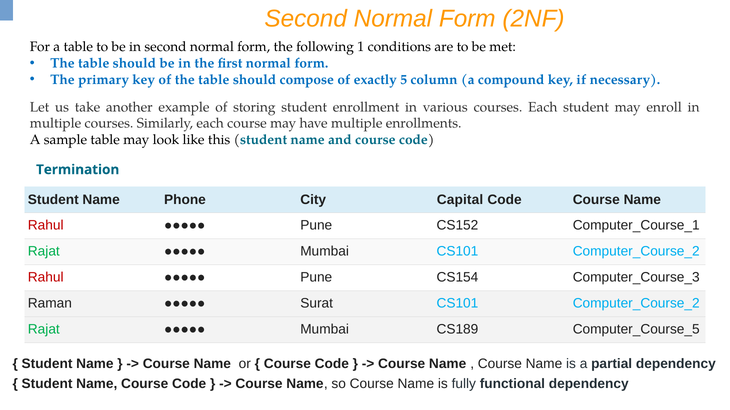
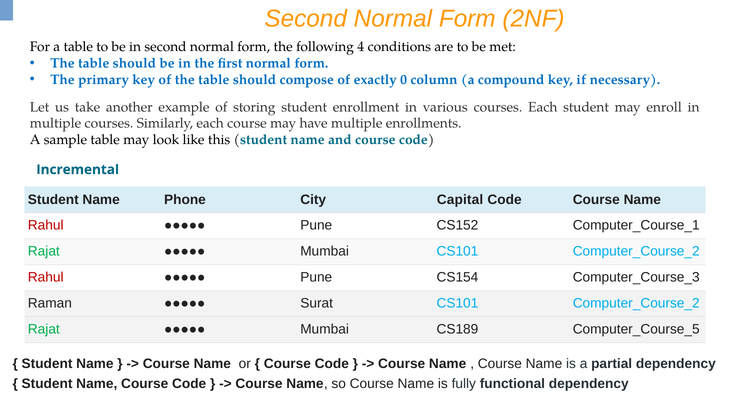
1: 1 -> 4 (361, 47)
5: 5 -> 0 (404, 80)
Termination: Termination -> Incremental (78, 170)
